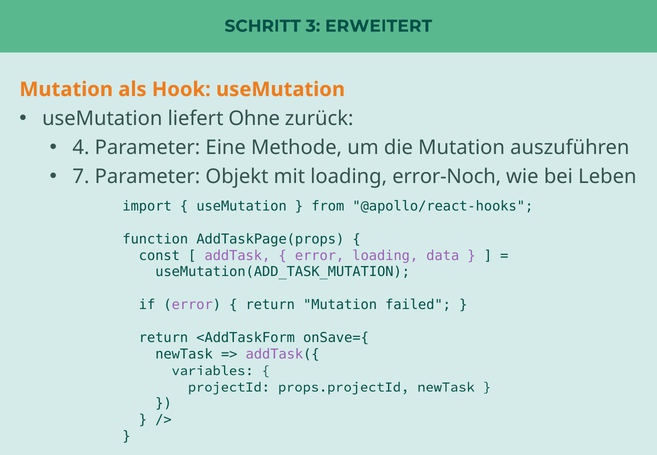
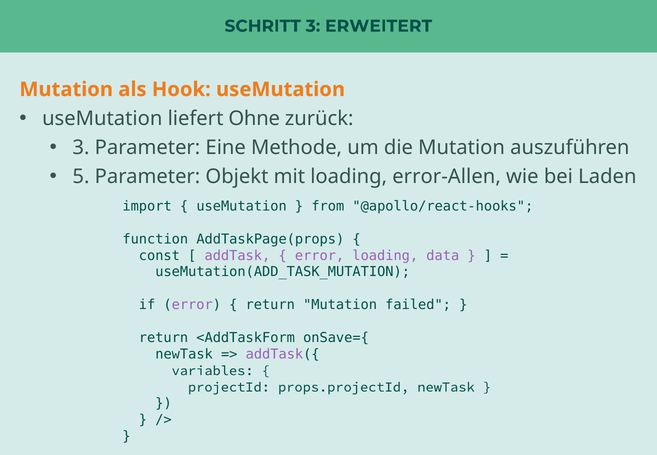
4: 4 -> 3 (81, 148)
7: 7 -> 5 (81, 177)
error-Noch: error-Noch -> error-Allen (447, 177)
Leben: Leben -> Laden (607, 177)
